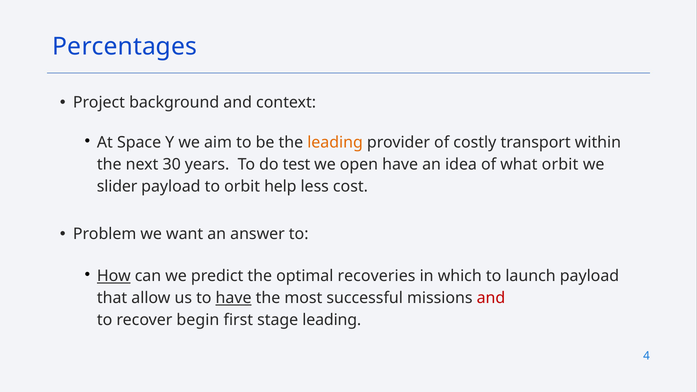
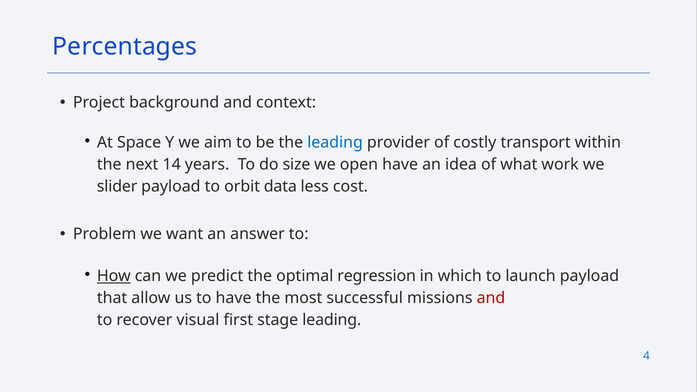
leading colour: orange -> blue (335, 143)
30: 30 -> 14 (172, 165)
test: test -> size (297, 165)
what orbit: orbit -> work (560, 165)
help: help -> data (280, 187)
recoveries: recoveries -> regression (377, 276)
have underline: present -> none (234, 298)
begin: begin -> visual (198, 320)
